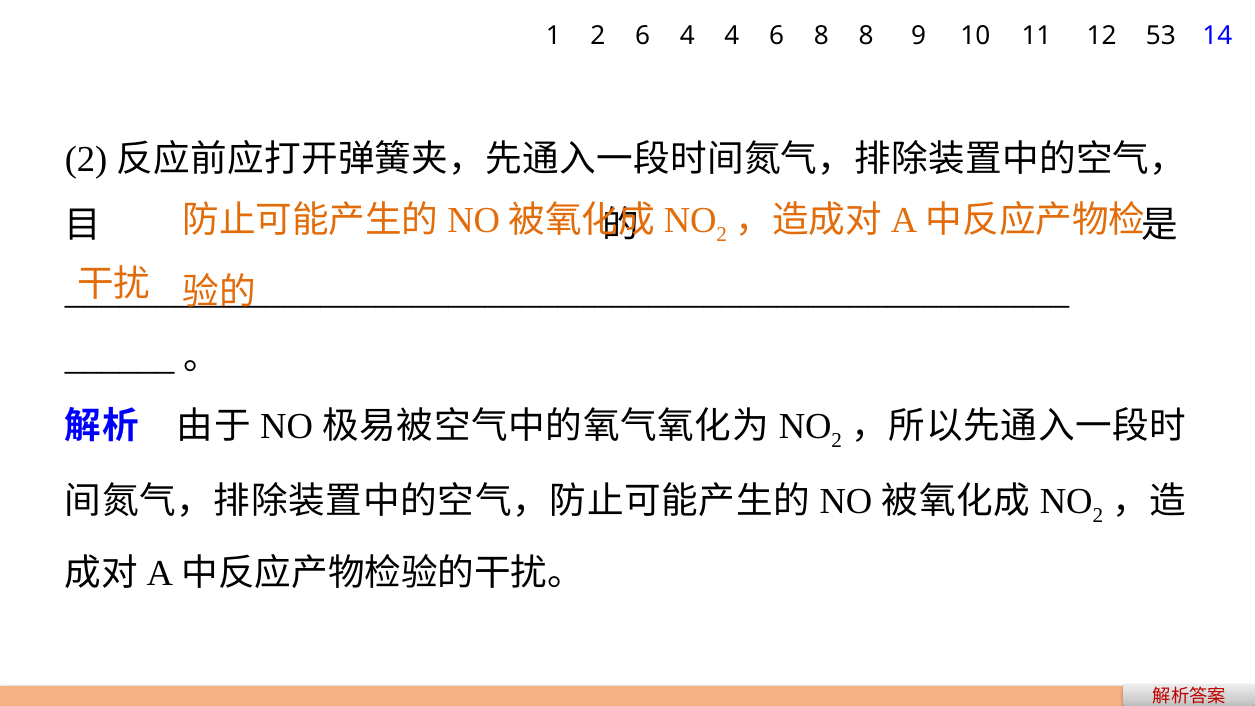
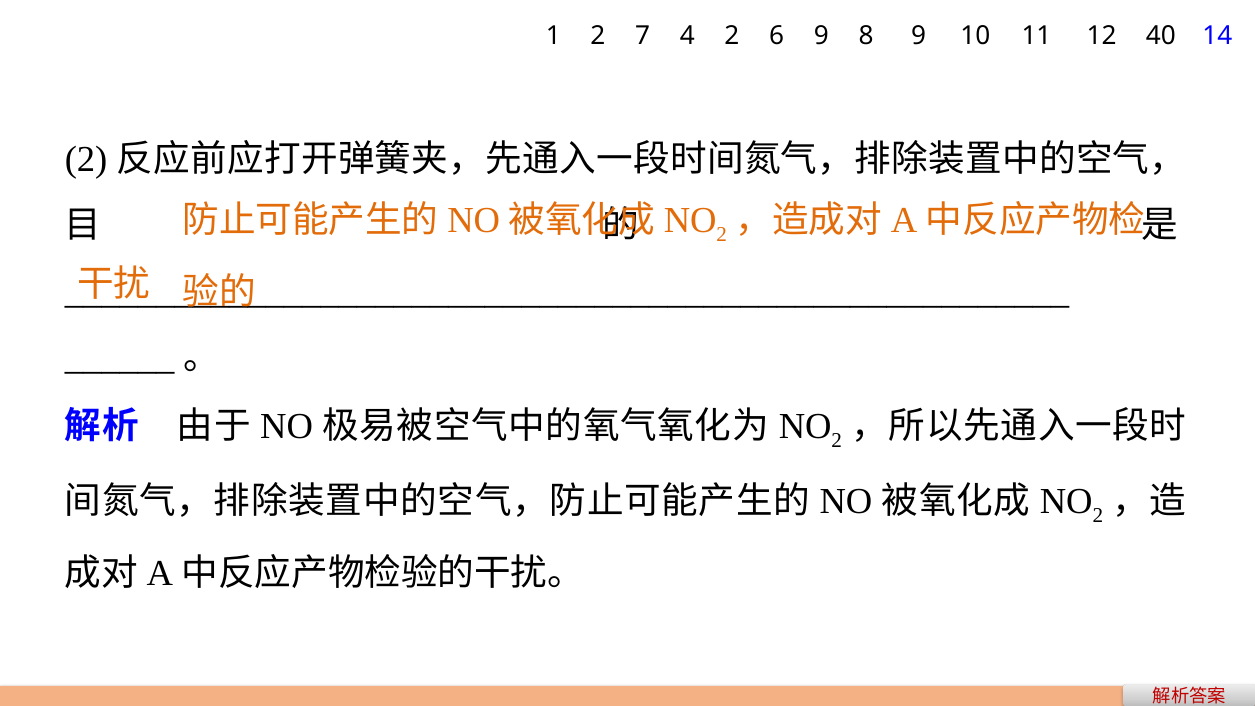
2 6: 6 -> 7 (643, 36)
4 4: 4 -> 2 (732, 36)
6 8: 8 -> 9 (821, 36)
53: 53 -> 40 (1161, 36)
